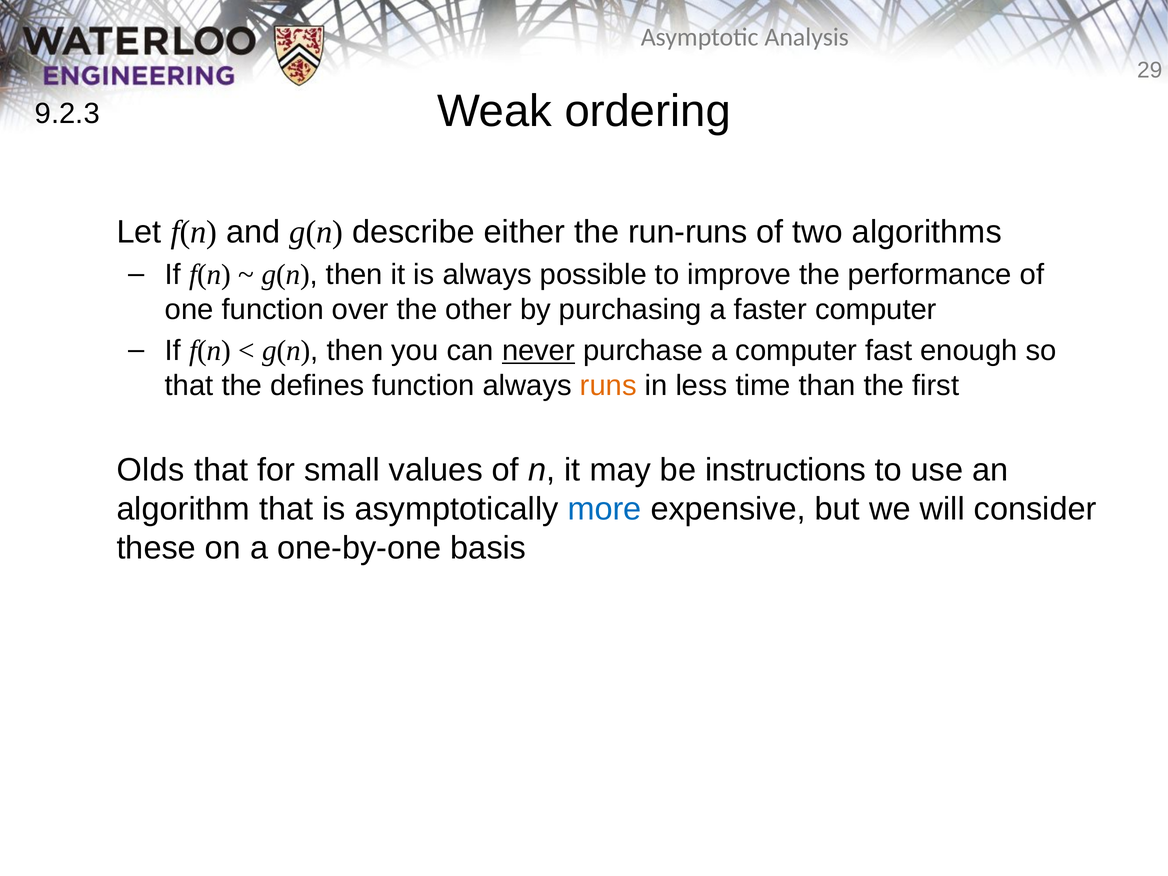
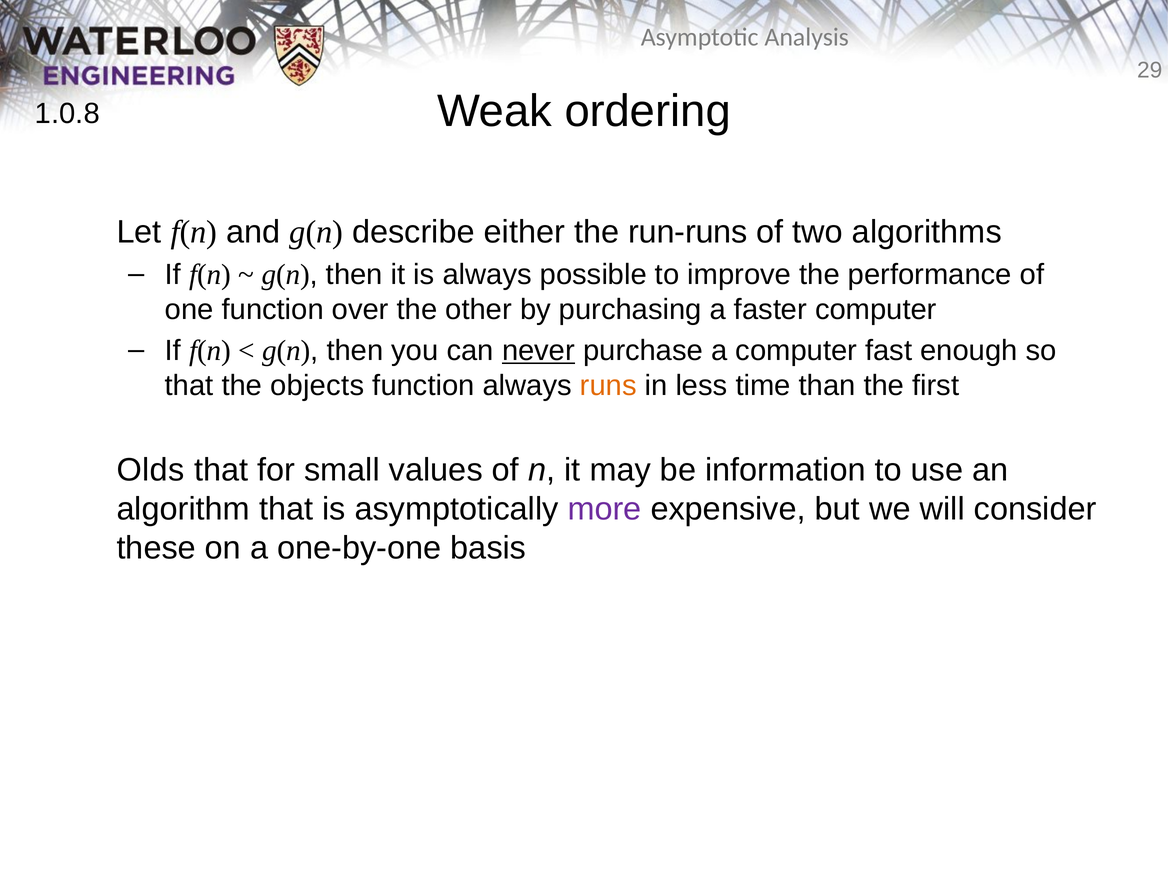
9.2.3: 9.2.3 -> 1.0.8 (67, 114)
defines: defines -> objects (317, 386)
instructions: instructions -> information (785, 470)
more colour: blue -> purple (605, 509)
